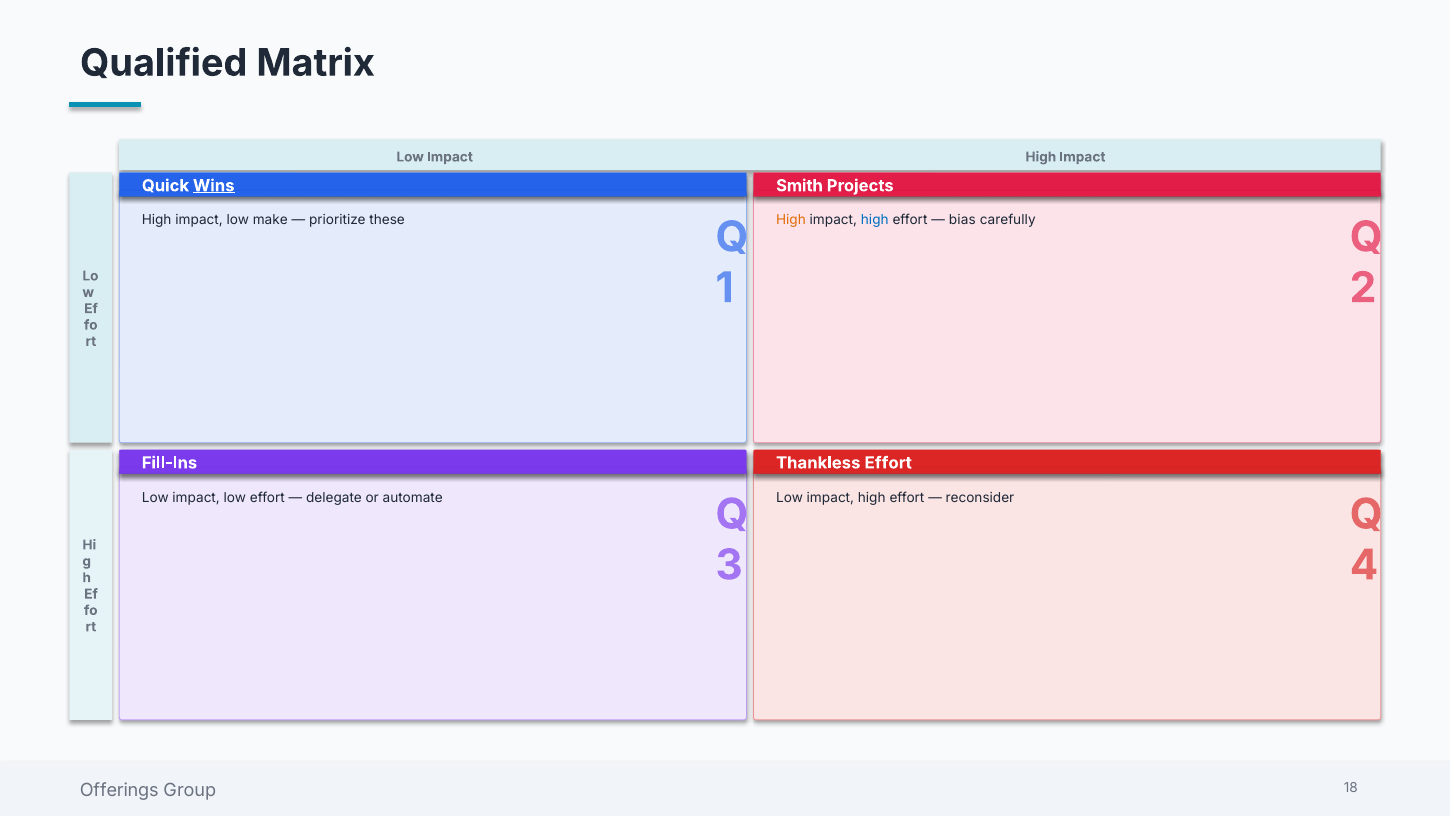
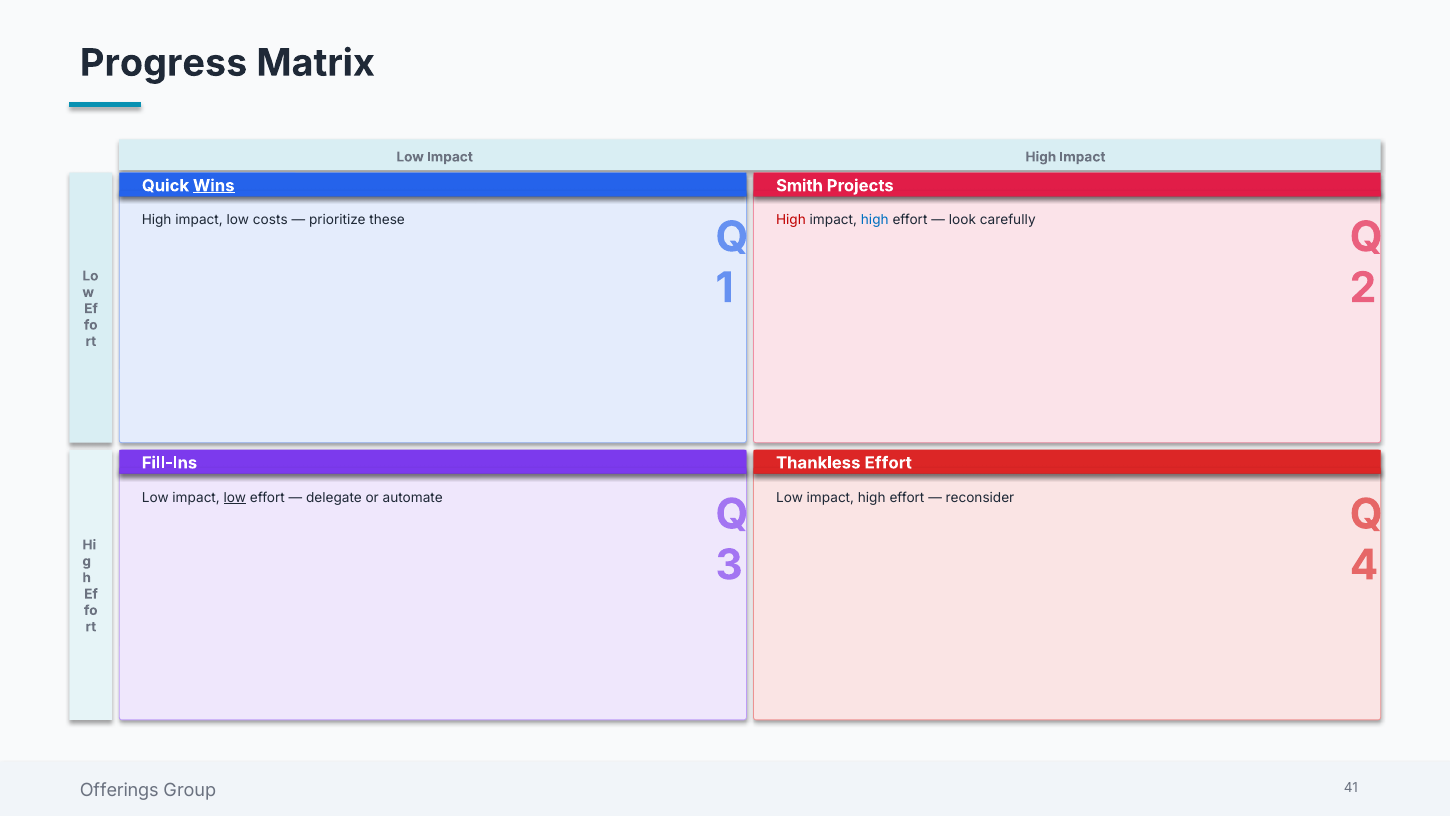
Qualified: Qualified -> Progress (164, 63)
make: make -> costs (270, 220)
High colour: orange -> red (791, 220)
bias: bias -> look (962, 220)
low underline: none -> present (235, 497)
18: 18 -> 41 (1351, 788)
